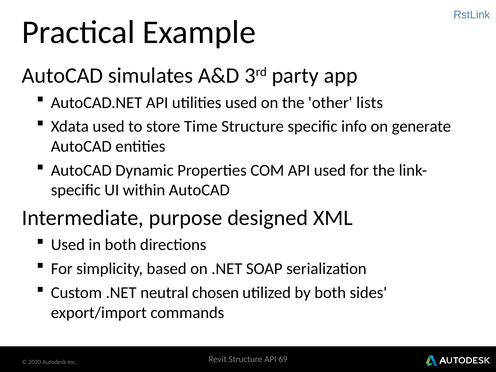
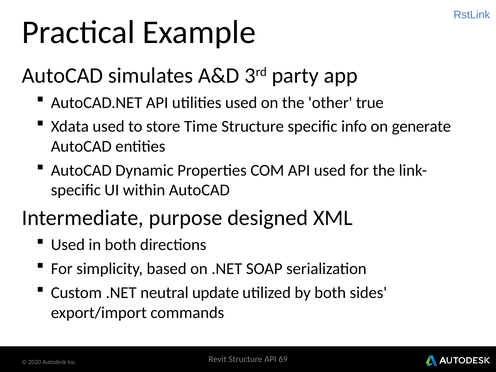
lists: lists -> true (370, 103)
chosen: chosen -> update (216, 293)
